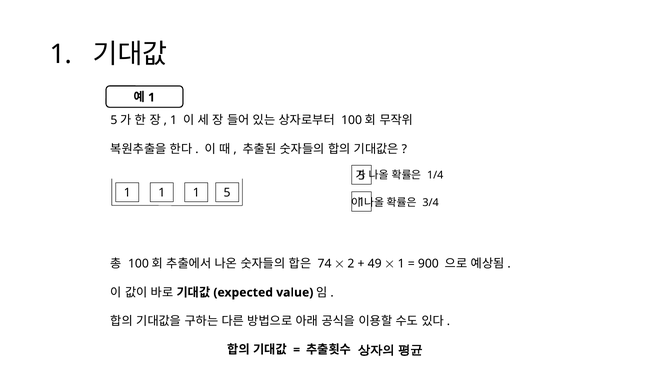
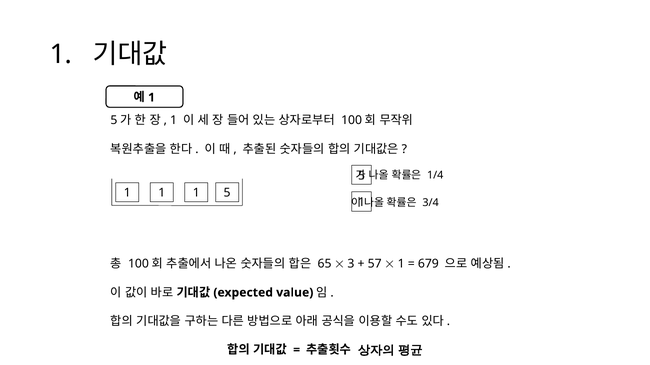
74: 74 -> 65 (325, 264)
2: 2 -> 3 (351, 264)
49: 49 -> 57 (375, 264)
900: 900 -> 679 (428, 264)
